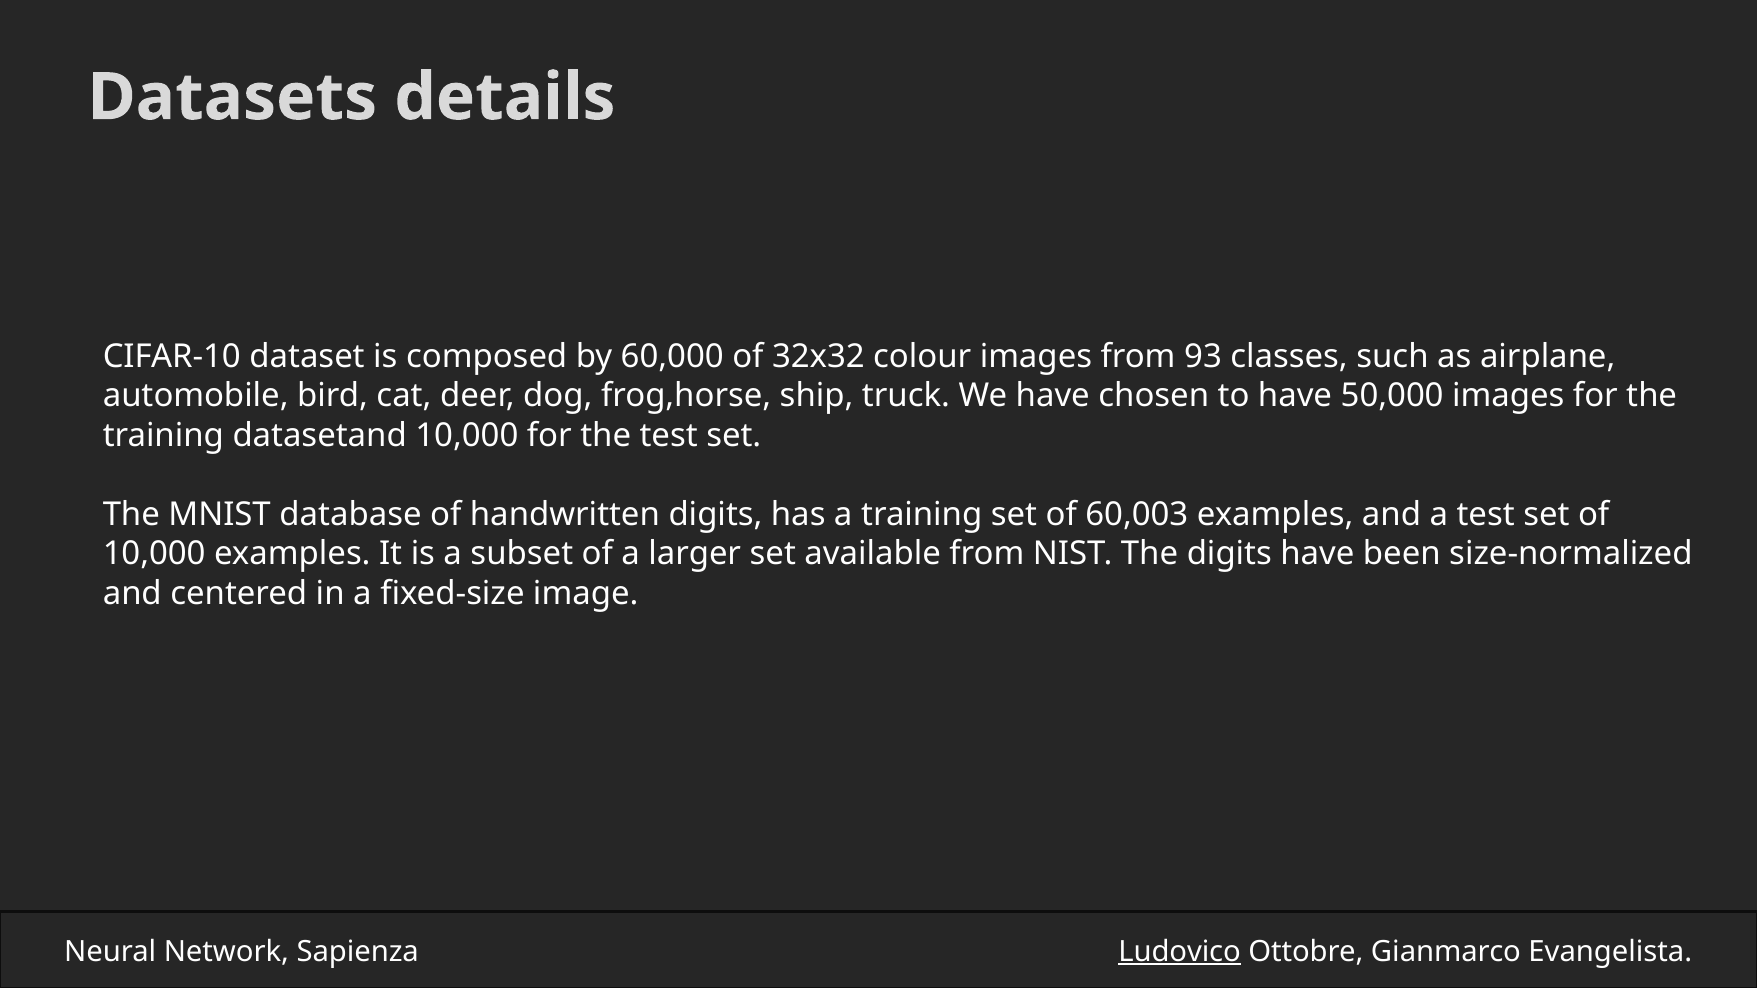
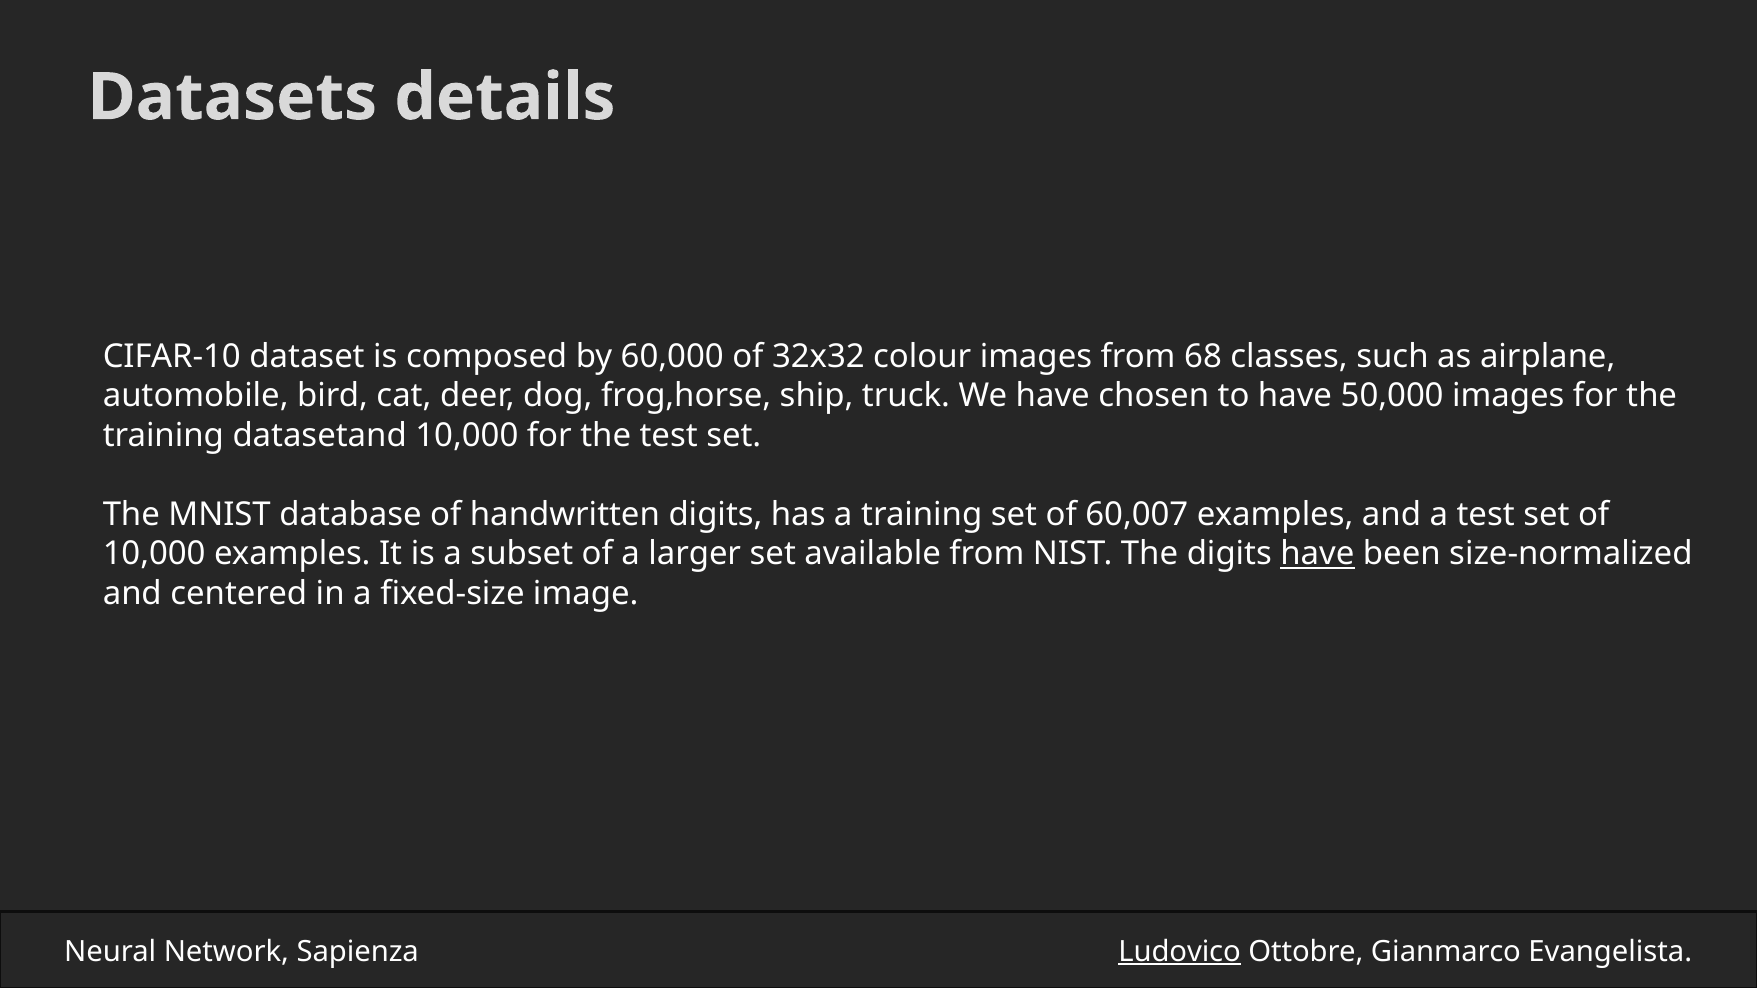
93: 93 -> 68 (1203, 356)
60,003: 60,003 -> 60,007 (1137, 514)
have underline: none -> present (1317, 554)
